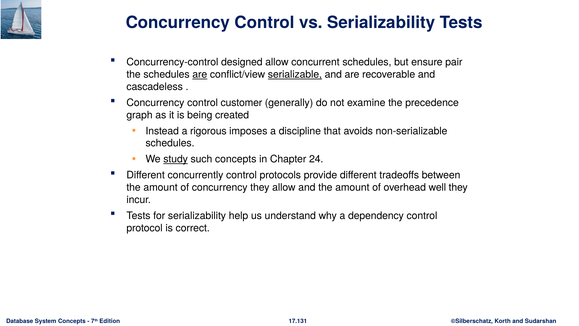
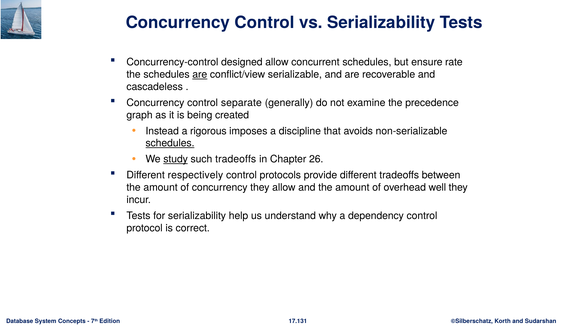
pair: pair -> rate (454, 62)
serializable underline: present -> none (295, 74)
customer: customer -> separate (241, 103)
schedules underline: none -> present (170, 143)
such concepts: concepts -> tradeoffs (236, 159)
24: 24 -> 26 (316, 159)
concurrently: concurrently -> respectively (195, 175)
